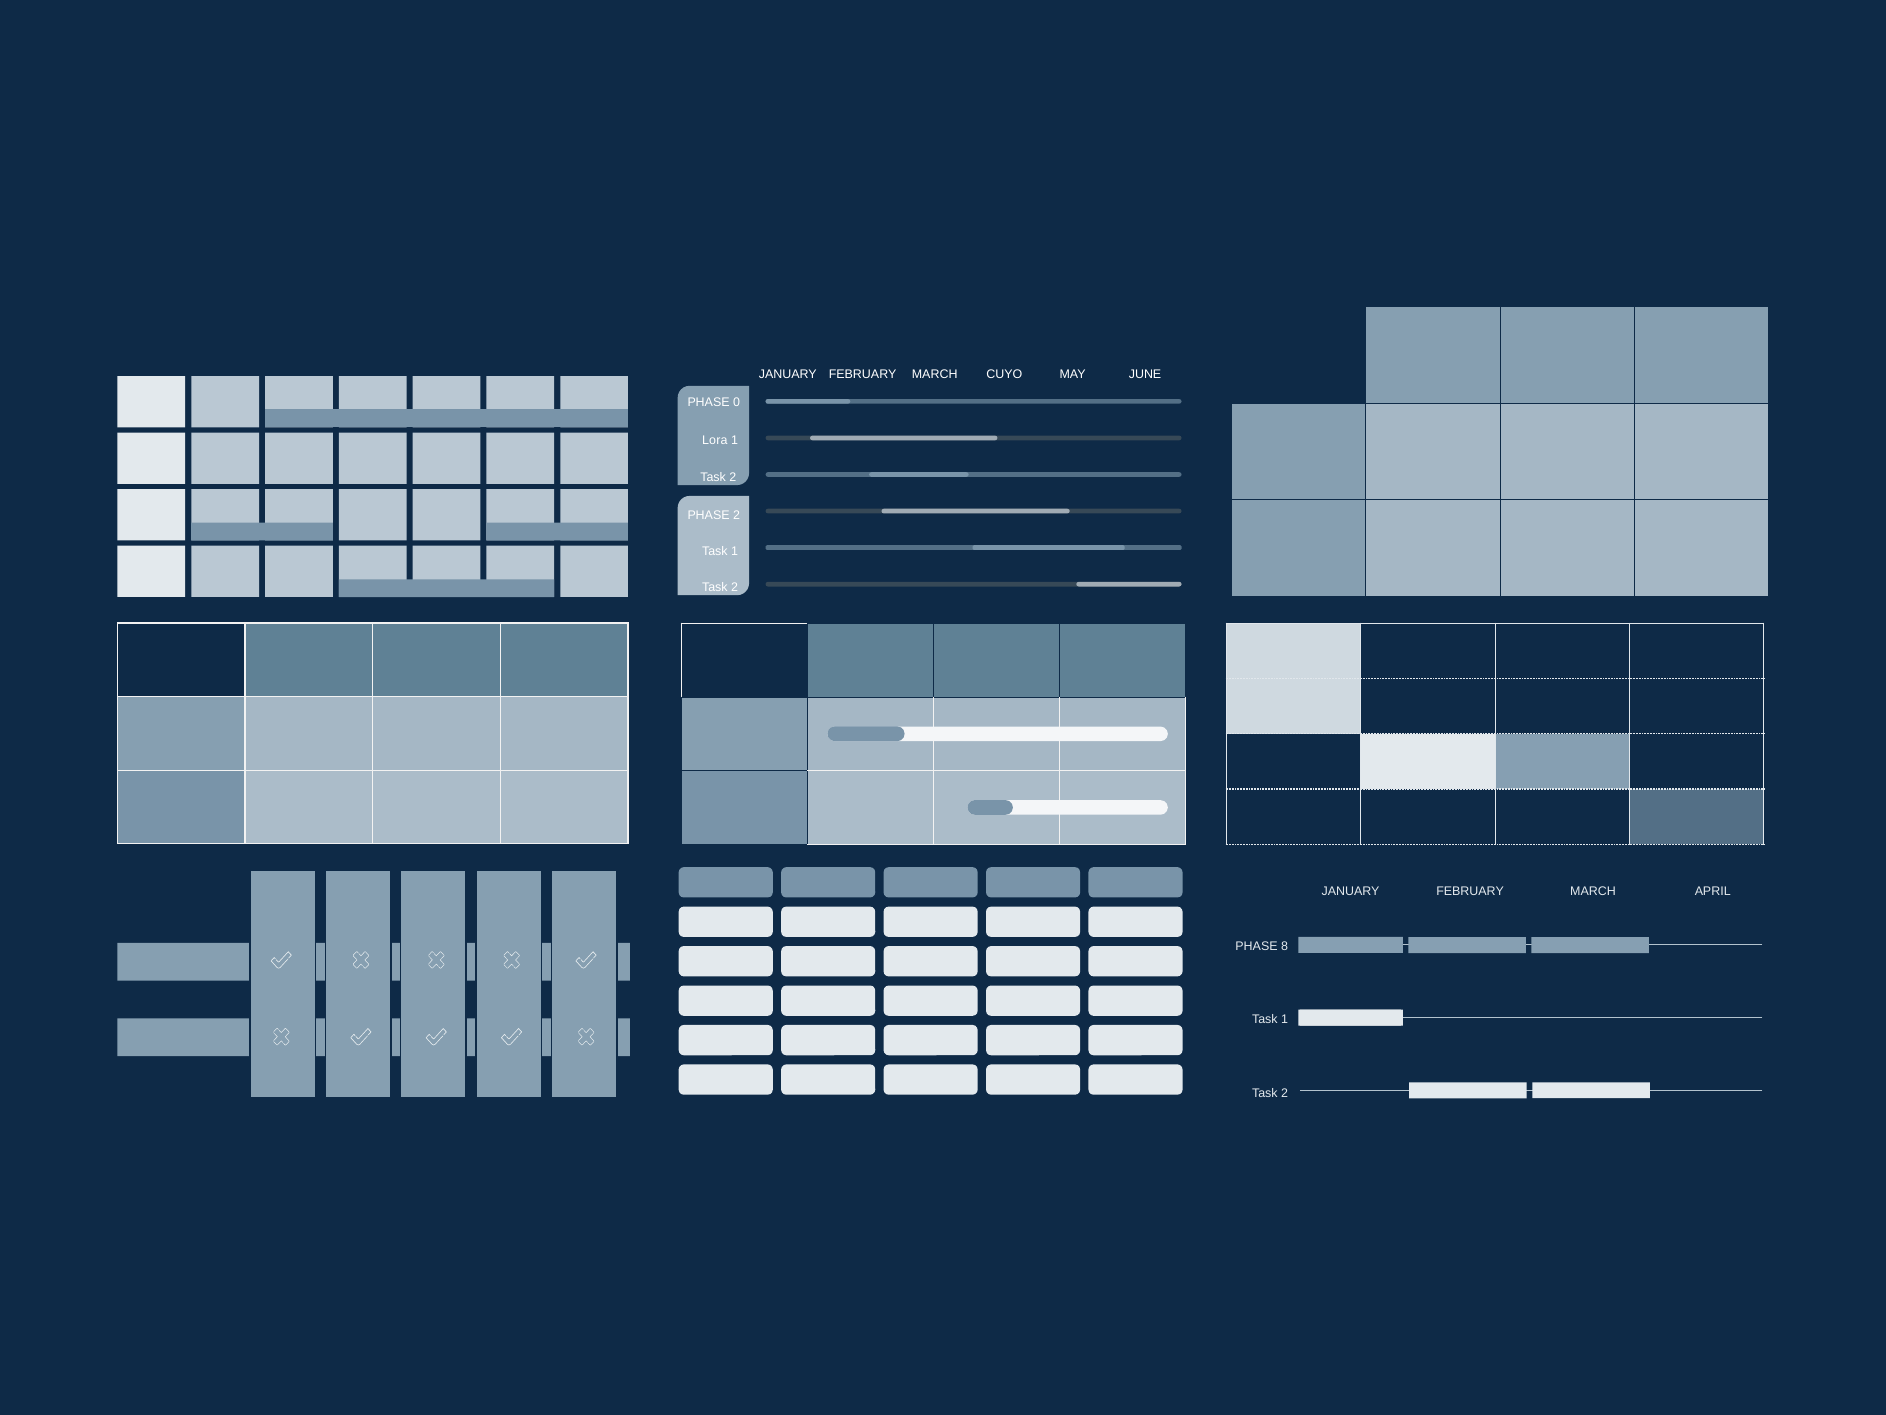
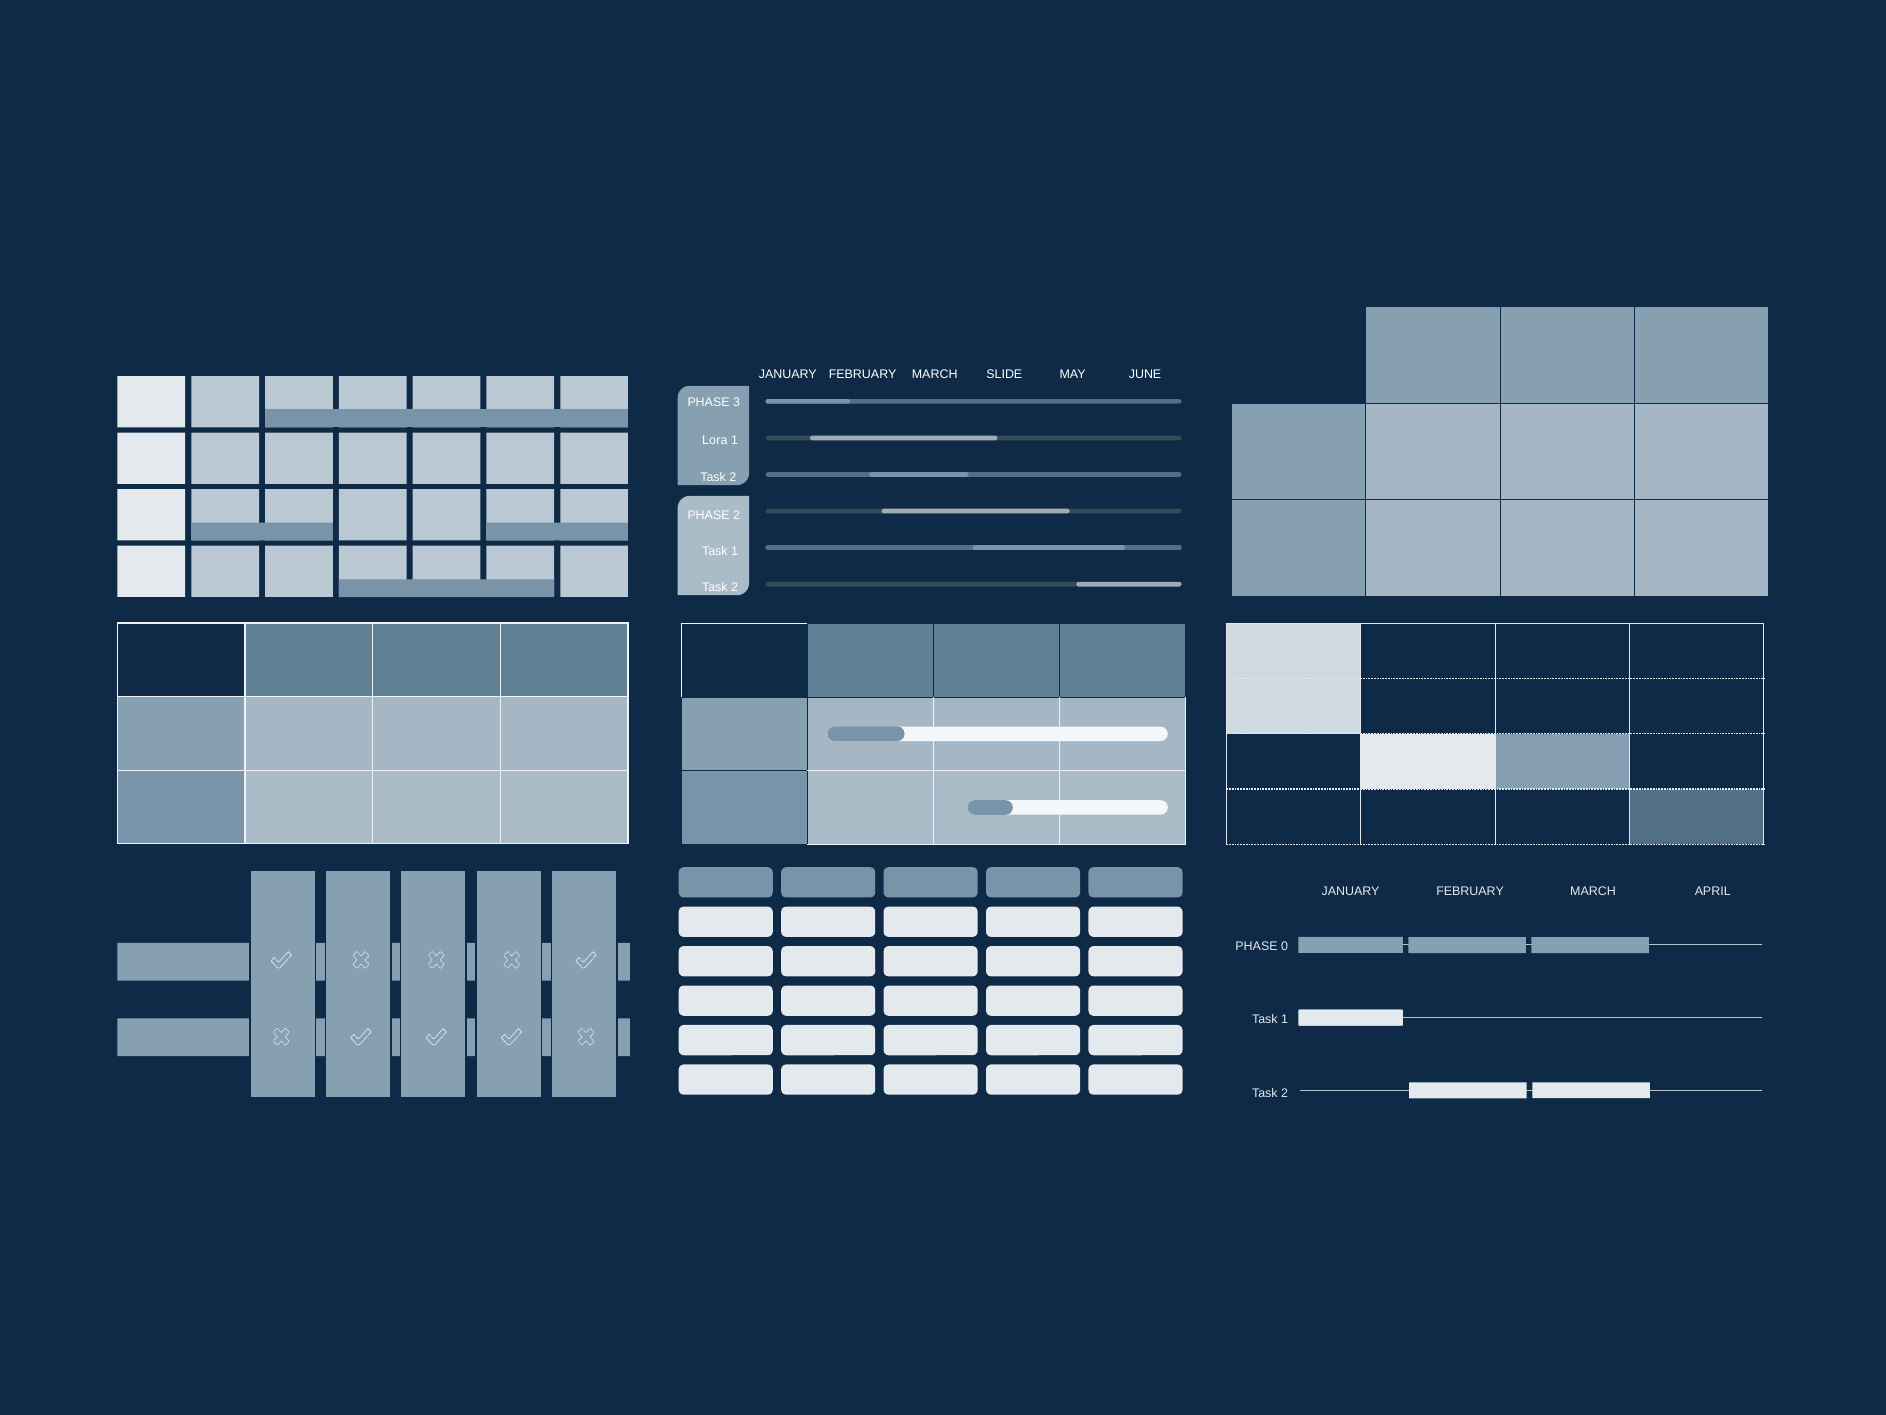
CUYO: CUYO -> SLIDE (1004, 374)
0: 0 -> 3 (737, 402)
8: 8 -> 0 (1285, 946)
